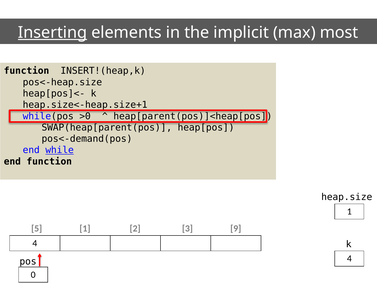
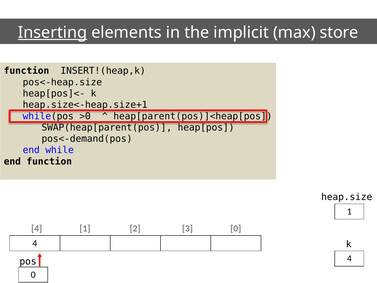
most: most -> store (339, 32)
while underline: present -> none (60, 150)
5: 5 -> 4 (37, 228)
3 9: 9 -> 0 (236, 228)
